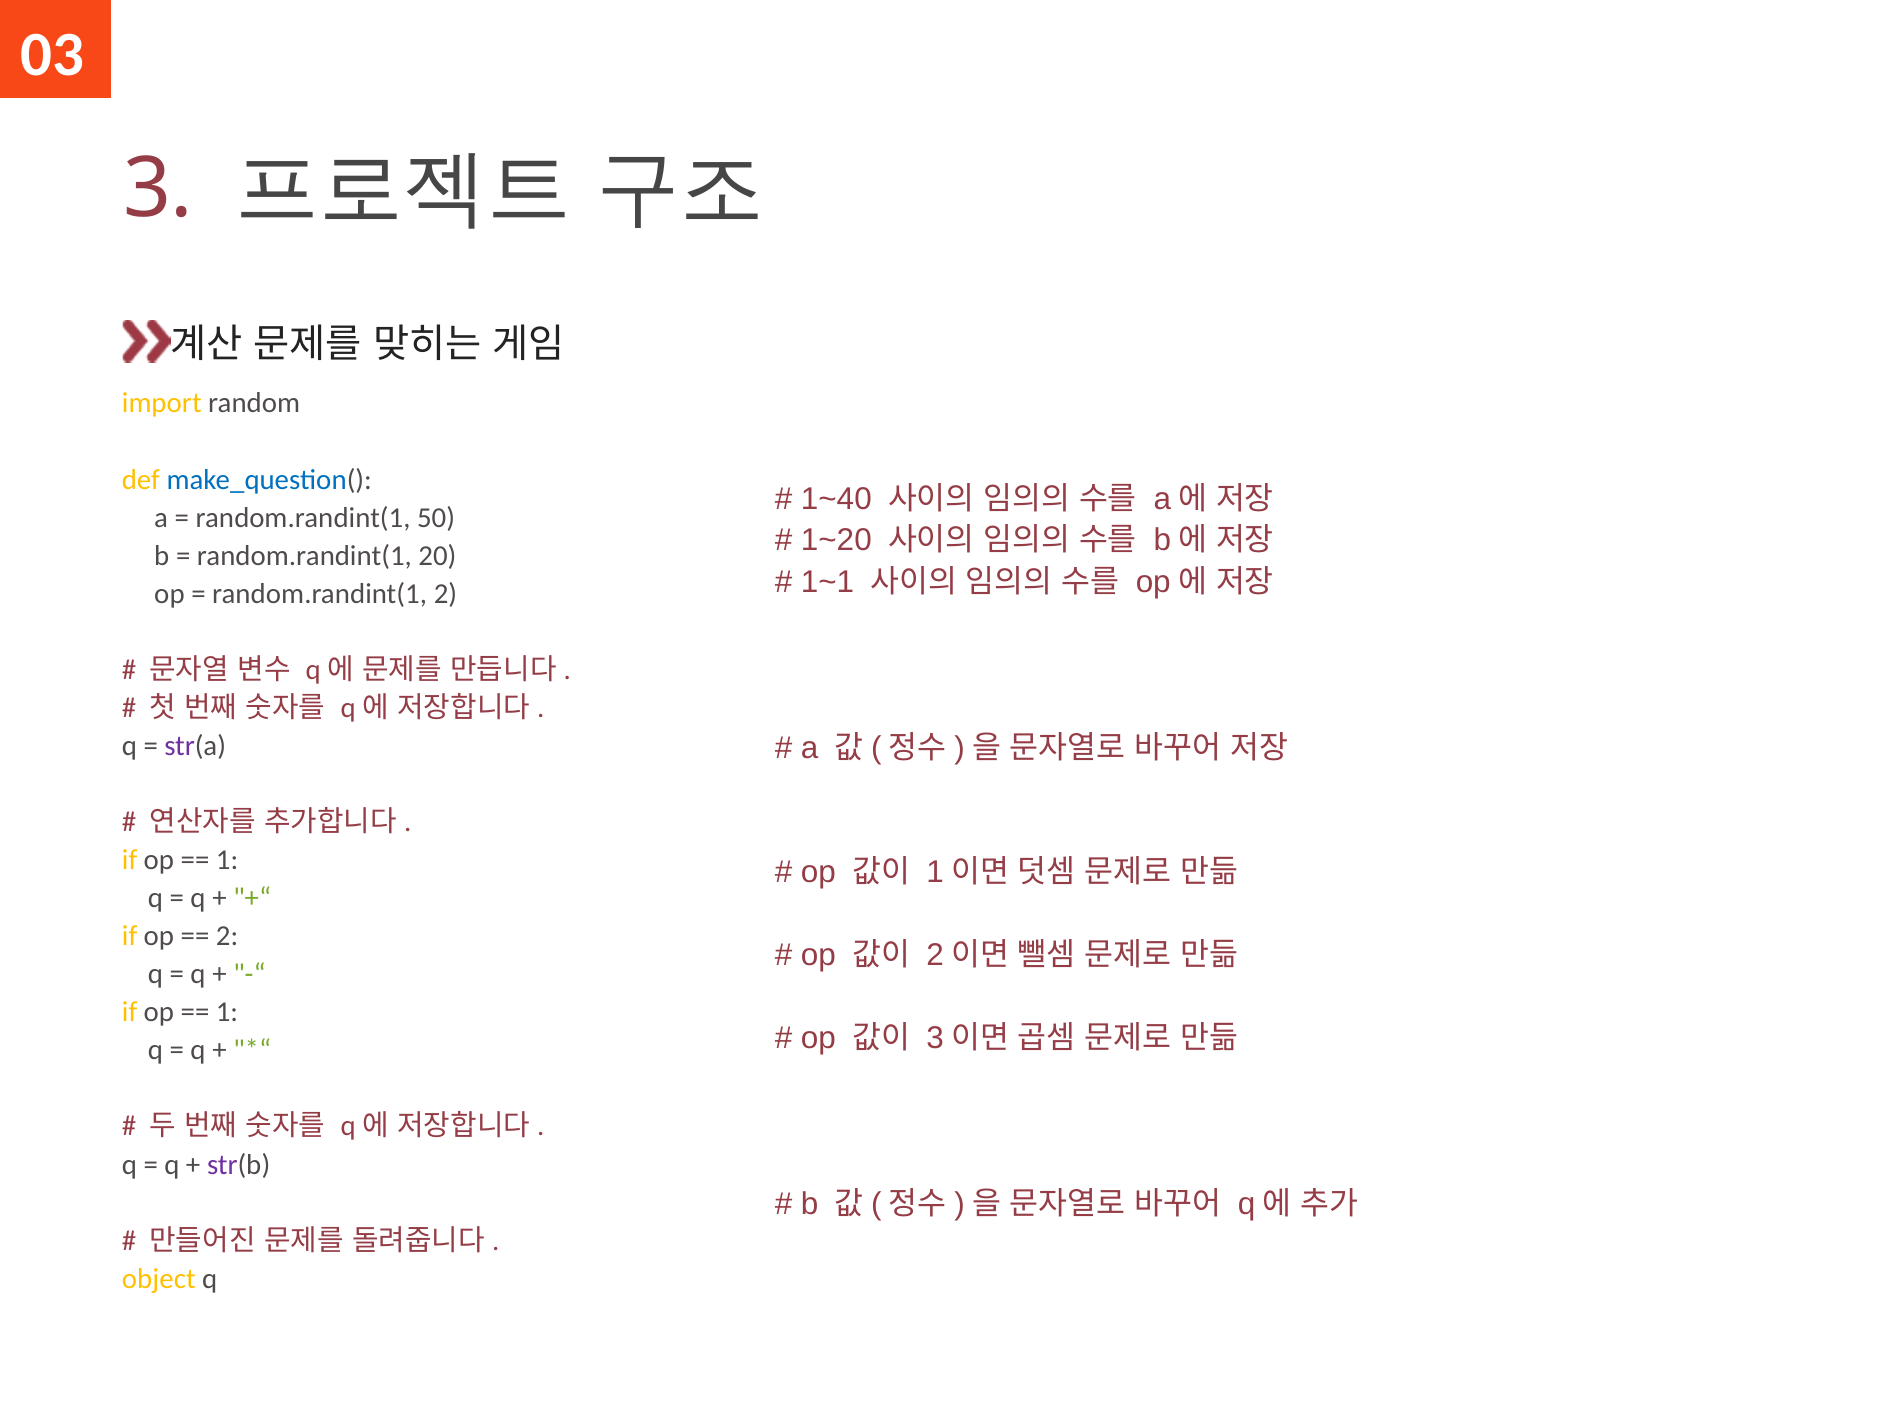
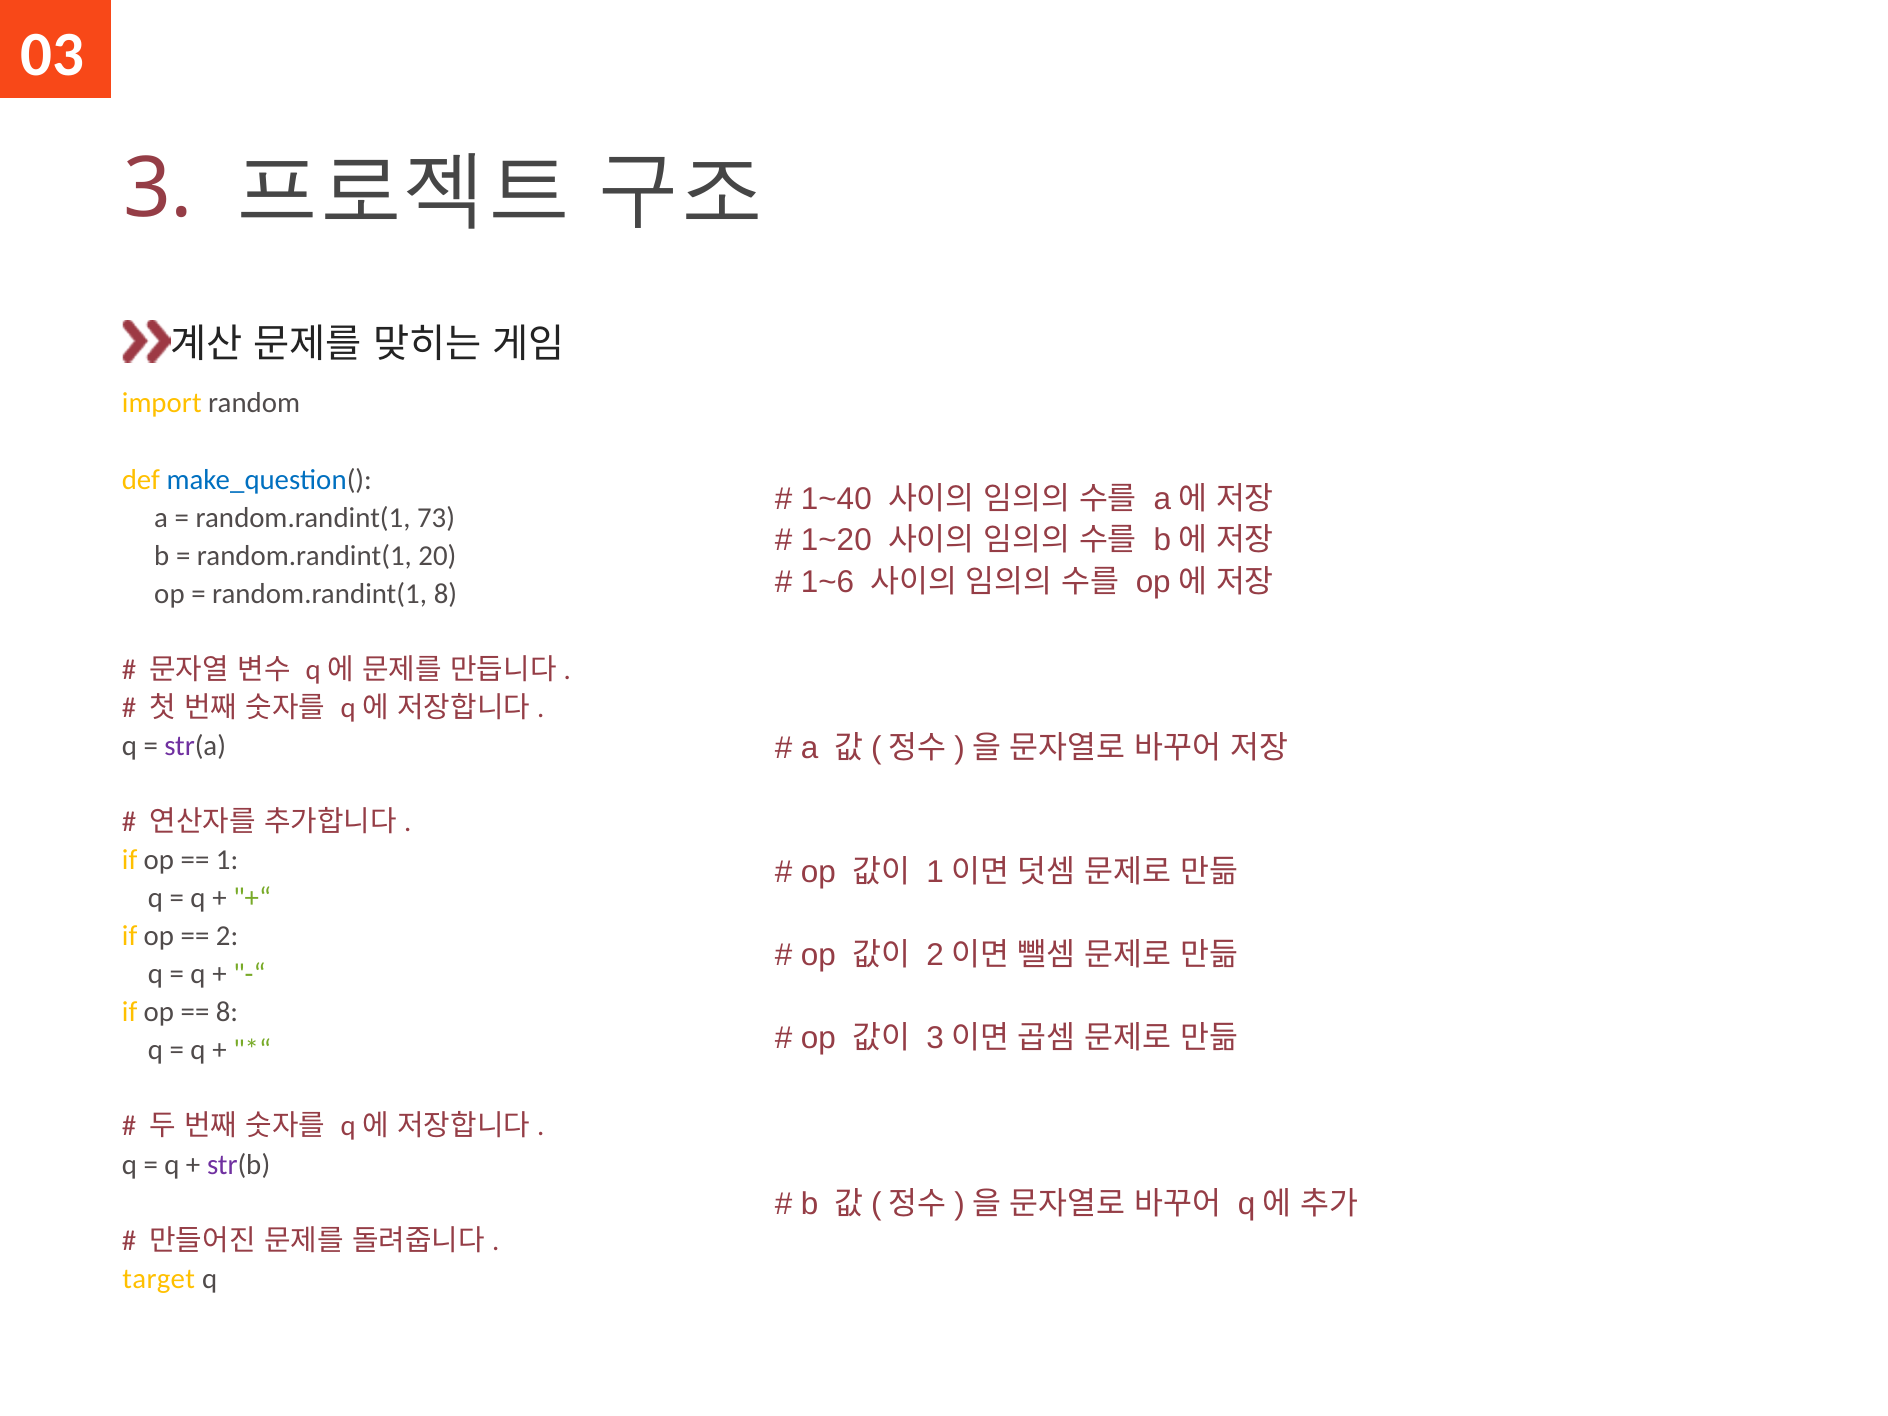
50: 50 -> 73 (436, 518)
1~1: 1~1 -> 1~6 (828, 582)
random.randint(1 2: 2 -> 8 (445, 594)
1: 1 -> 8 (227, 1012)
object: object -> target (159, 1279)
